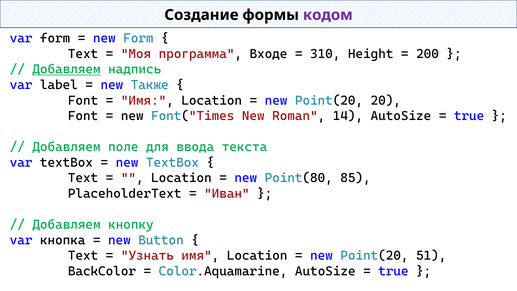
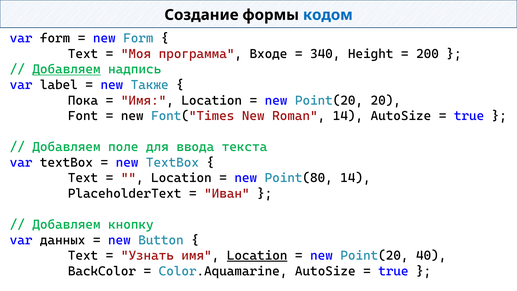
кодом colour: purple -> blue (328, 15)
310: 310 -> 340 (325, 54)
Font: Font -> Пока (83, 100)
Point(80 85: 85 -> 14 (355, 178)
кнопка: кнопка -> данных (63, 240)
Location underline: none -> present (257, 255)
51: 51 -> 40 (431, 255)
